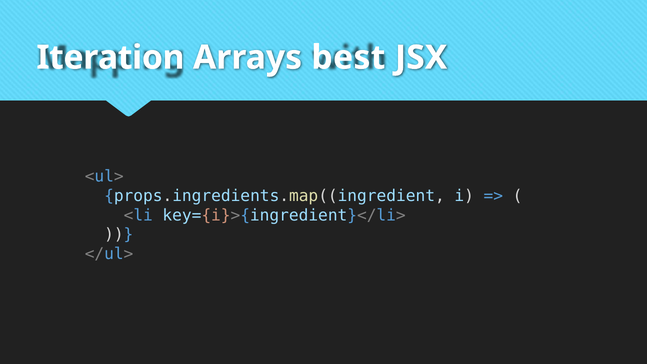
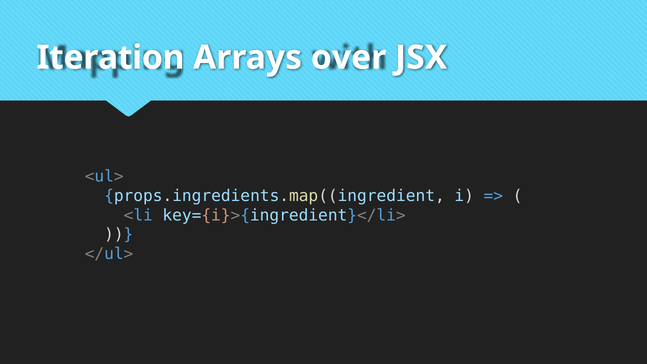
best: best -> over (349, 58)
